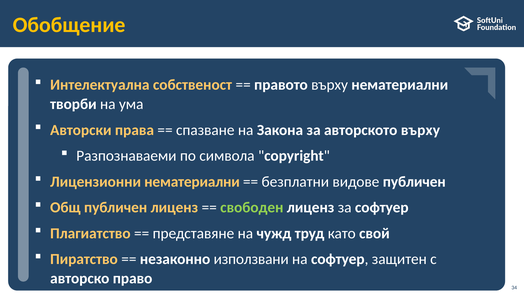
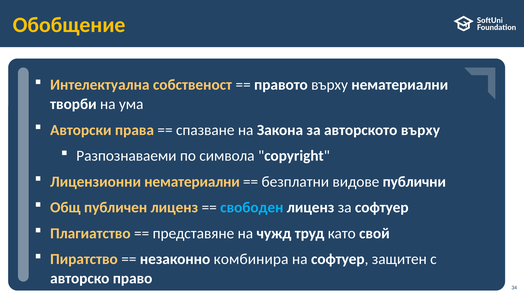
видове публичен: публичен -> публични (414, 182)
свободен colour: light green -> light blue (252, 207)
използвани: използвани -> комбинира (251, 259)
